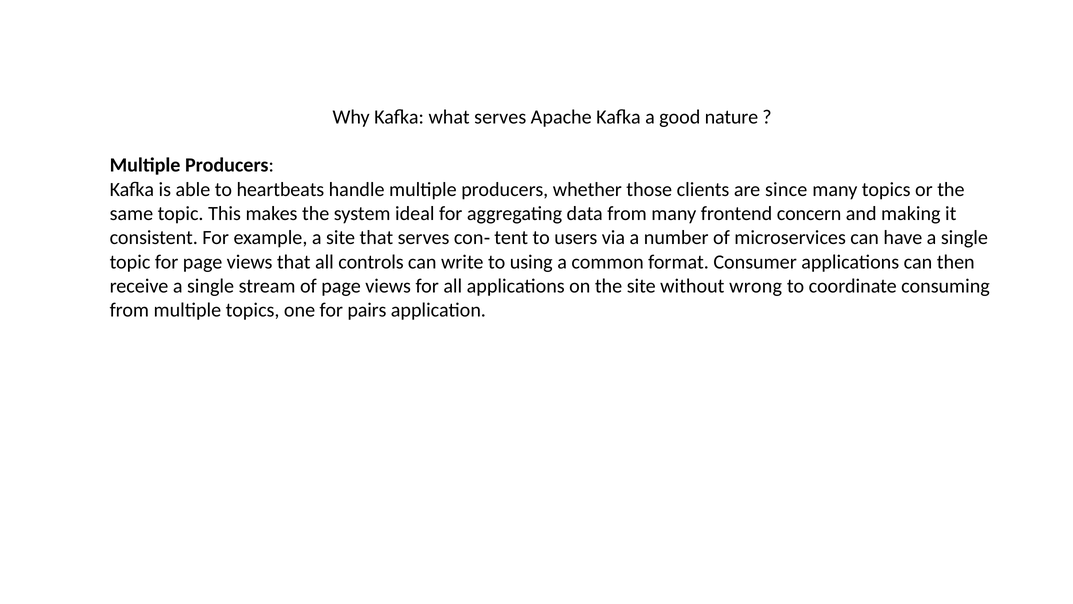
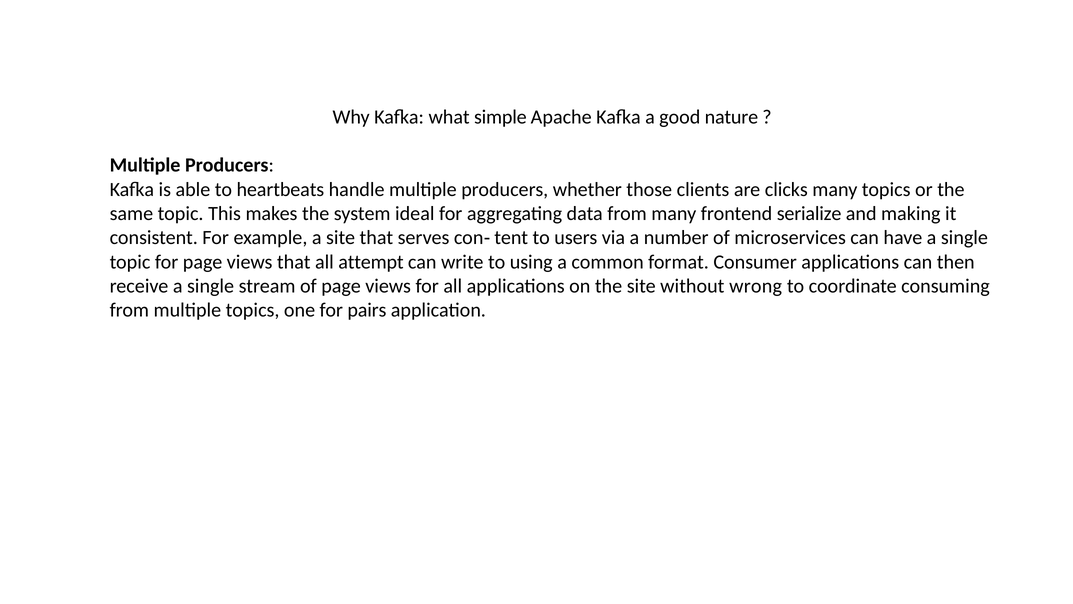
what serves: serves -> simple (500, 117)
since: since -> clicks (786, 189)
concern: concern -> serialize (809, 213)
controls: controls -> attempt (371, 262)
